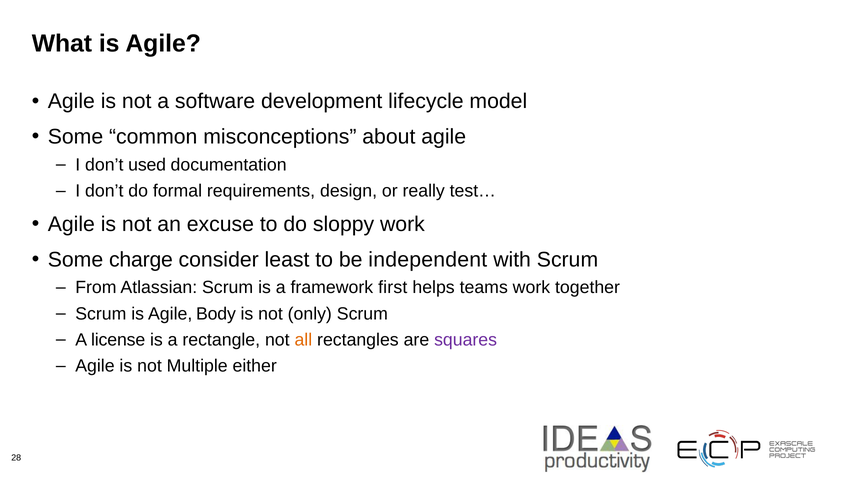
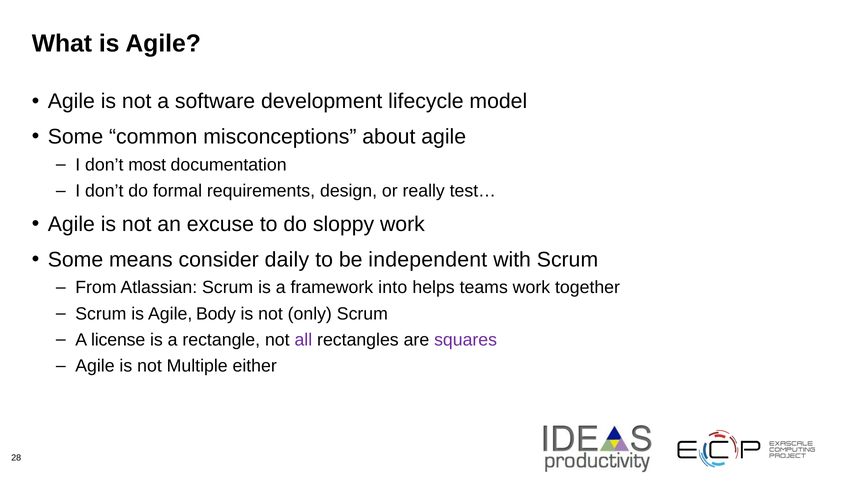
used: used -> most (147, 165)
charge: charge -> means (141, 260)
least: least -> daily (287, 260)
first: first -> into (393, 288)
all colour: orange -> purple (303, 340)
